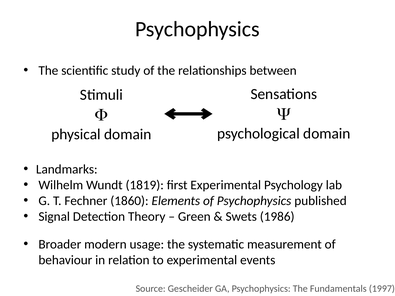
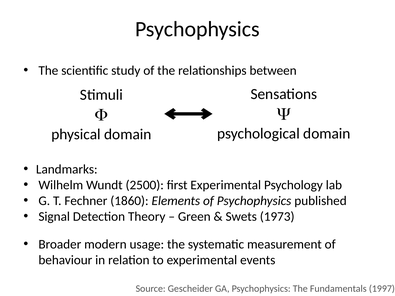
1819: 1819 -> 2500 (145, 185)
1986: 1986 -> 1973 (277, 217)
